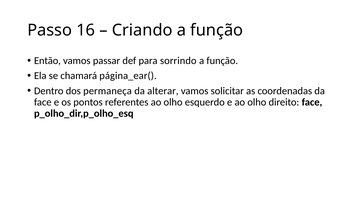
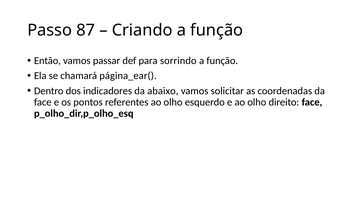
16: 16 -> 87 (86, 30)
permaneça: permaneça -> indicadores (108, 91)
alterar: alterar -> abaixo (163, 91)
